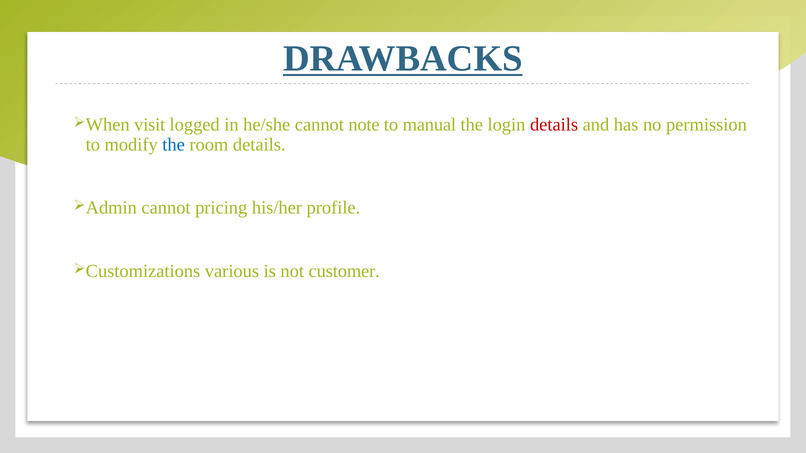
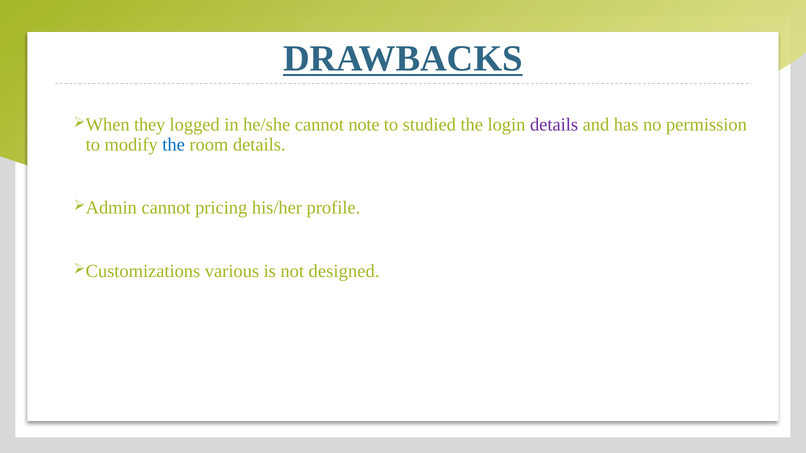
visit: visit -> they (150, 125)
manual: manual -> studied (429, 125)
details colour: red -> purple (554, 125)
customer: customer -> designed (344, 271)
